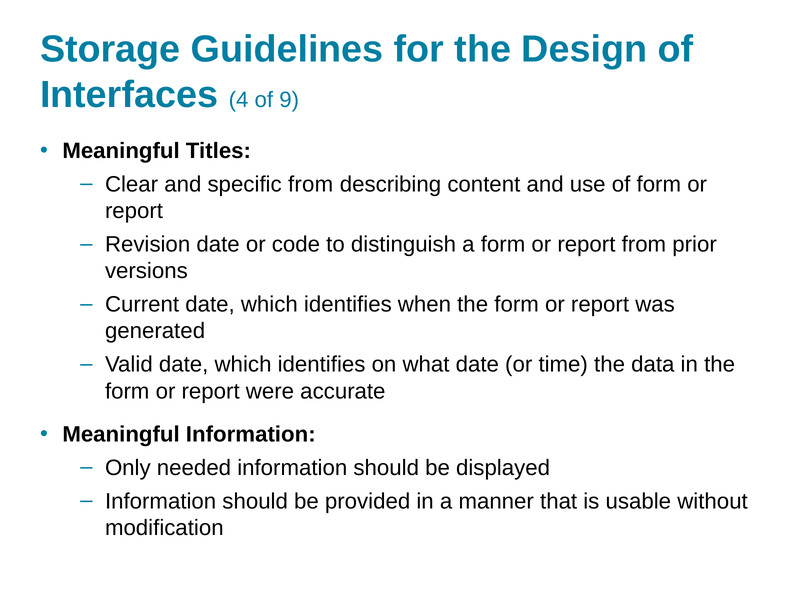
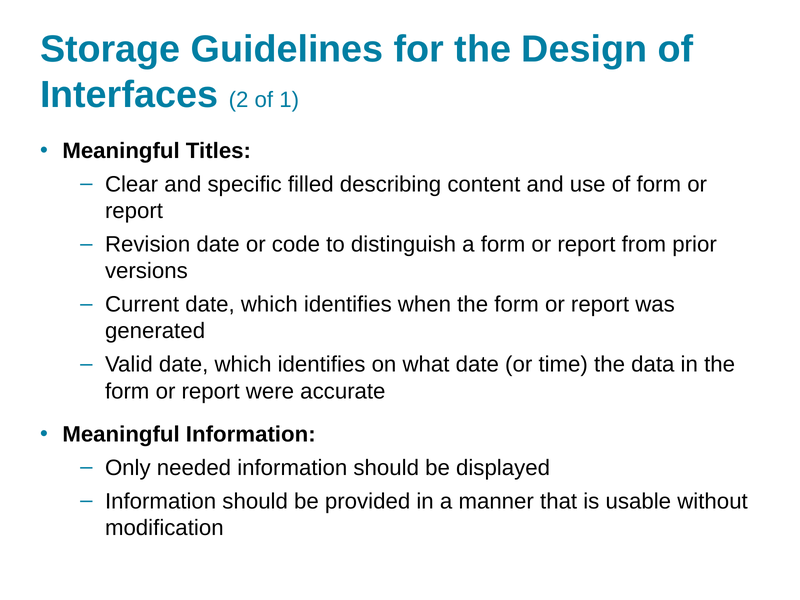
4: 4 -> 2 (239, 100)
9: 9 -> 1 (289, 100)
specific from: from -> filled (311, 184)
